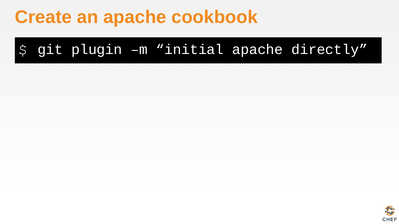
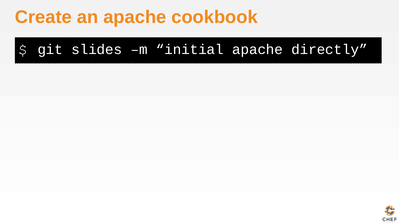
plugin: plugin -> slides (97, 50)
